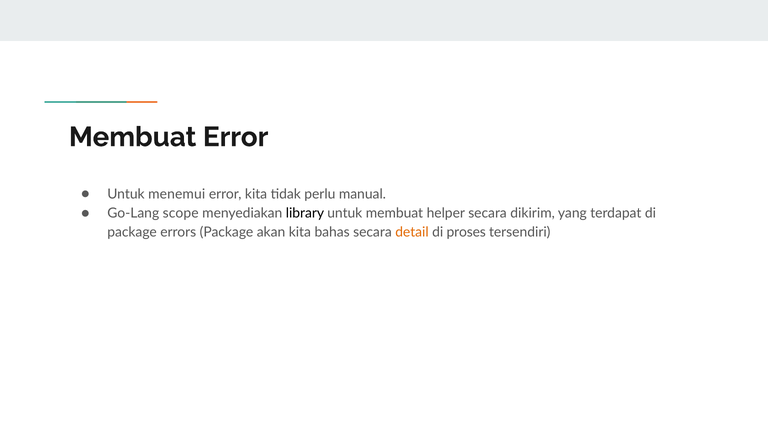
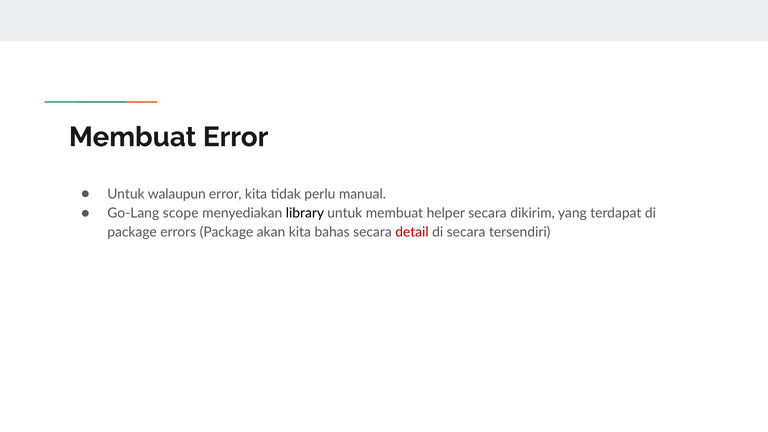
menemui: menemui -> walaupun (177, 194)
detail colour: orange -> red (412, 232)
di proses: proses -> secara (466, 232)
